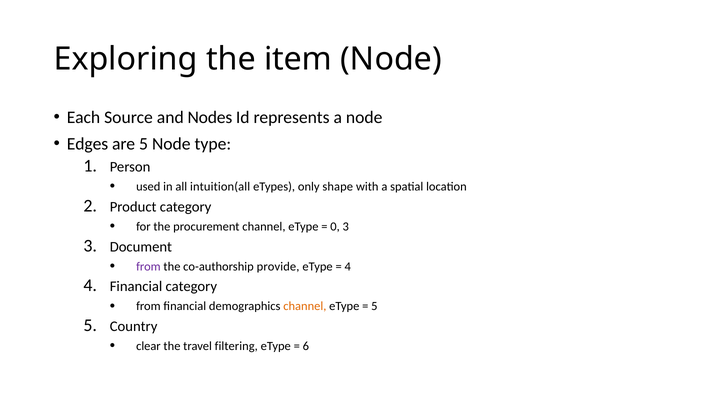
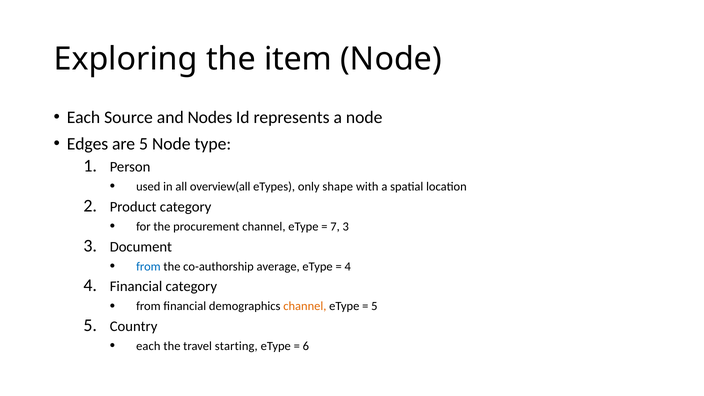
intuition(all: intuition(all -> overview(all (220, 187)
0: 0 -> 7 (335, 227)
from colour: purple -> blue (148, 266)
provide: provide -> average (278, 266)
clear: clear -> each (148, 346)
filtering: filtering -> starting (236, 346)
